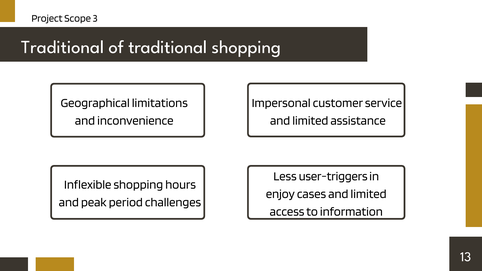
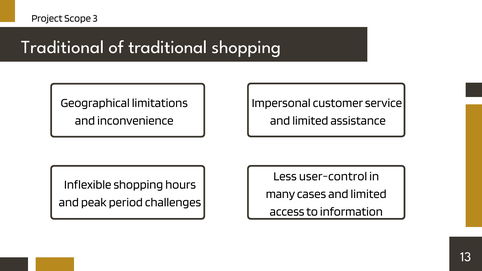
user-triggers: user-triggers -> user-control (333, 176)
enjoy: enjoy -> many (280, 194)
